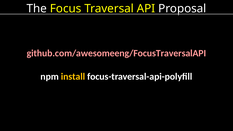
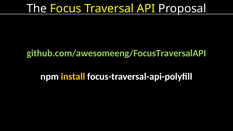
github.com/awesomeeng/FocusTraversalAPI colour: pink -> light green (116, 53)
